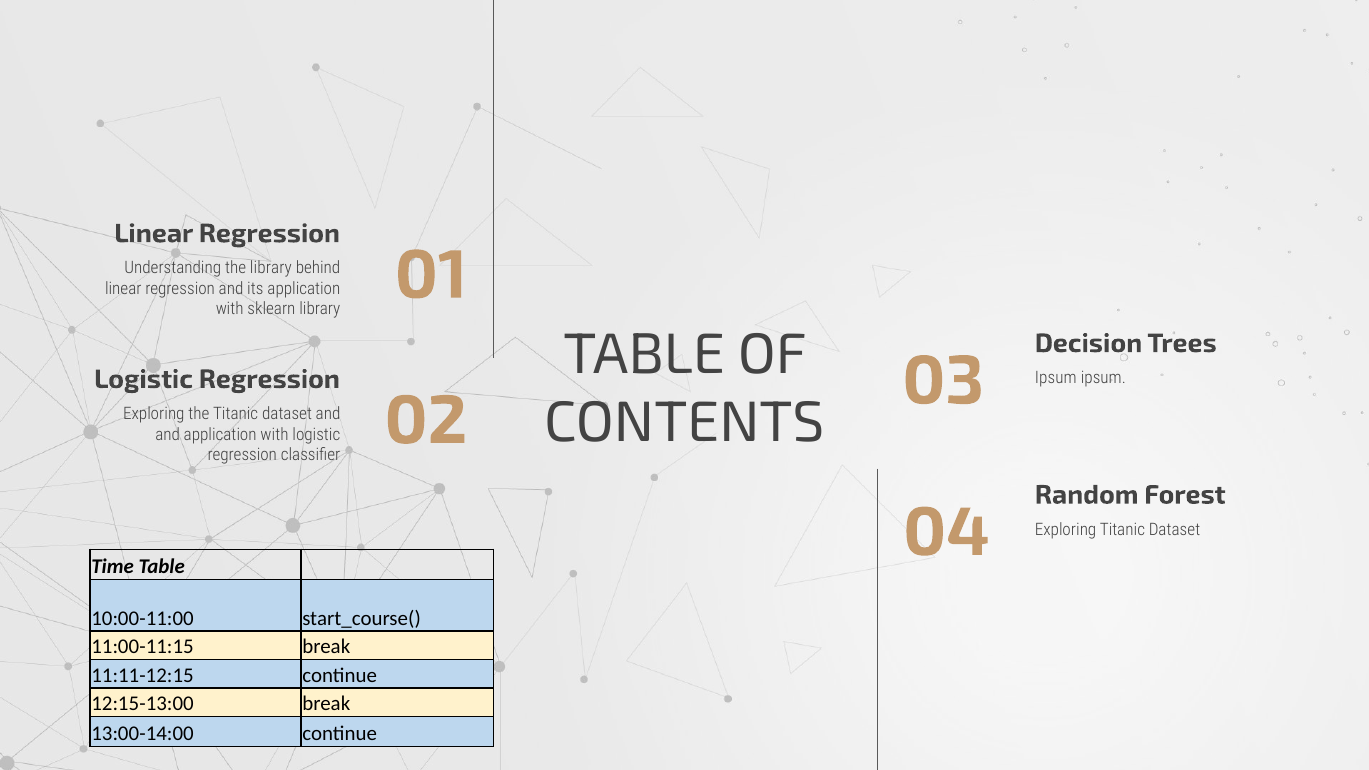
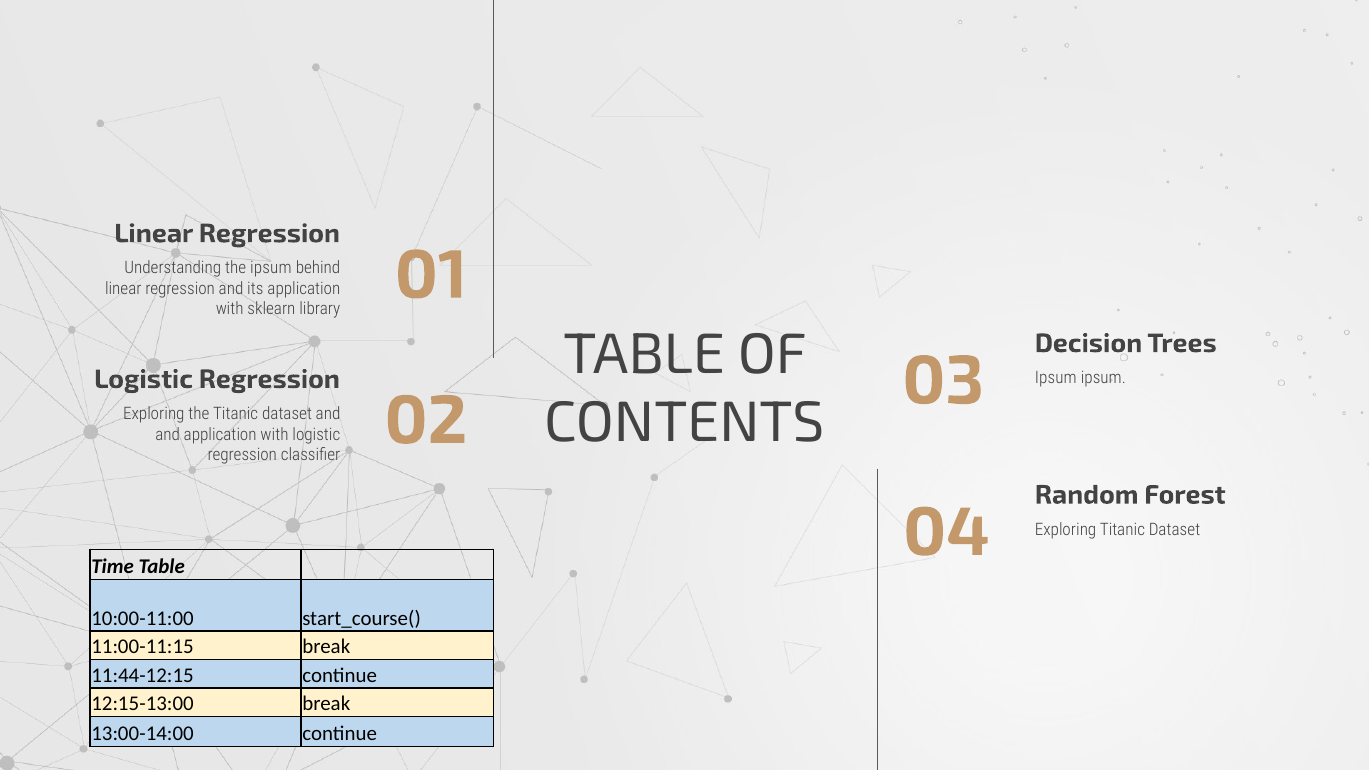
the library: library -> ipsum (271, 268)
11:11-12:15: 11:11-12:15 -> 11:44-12:15 (143, 675)
